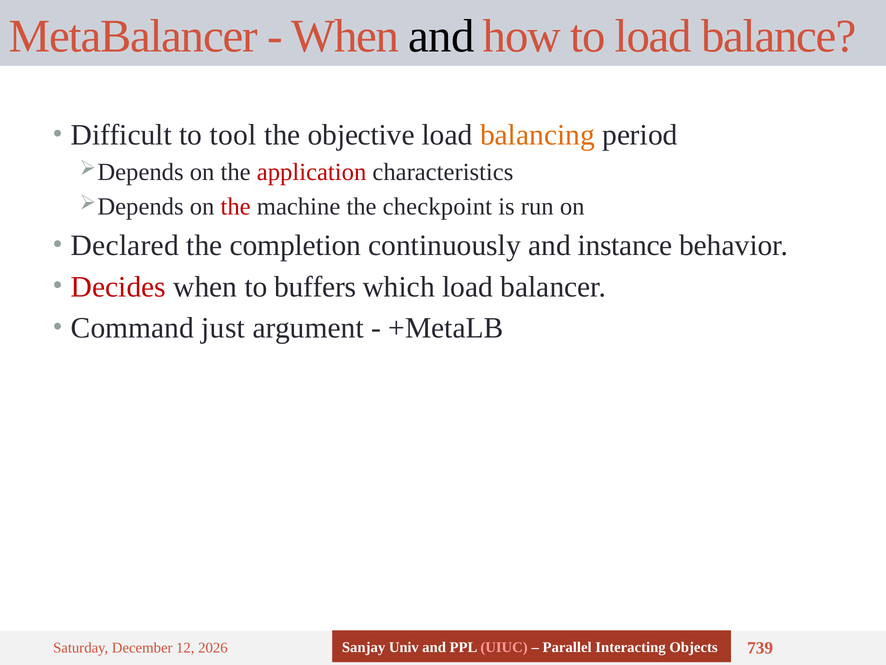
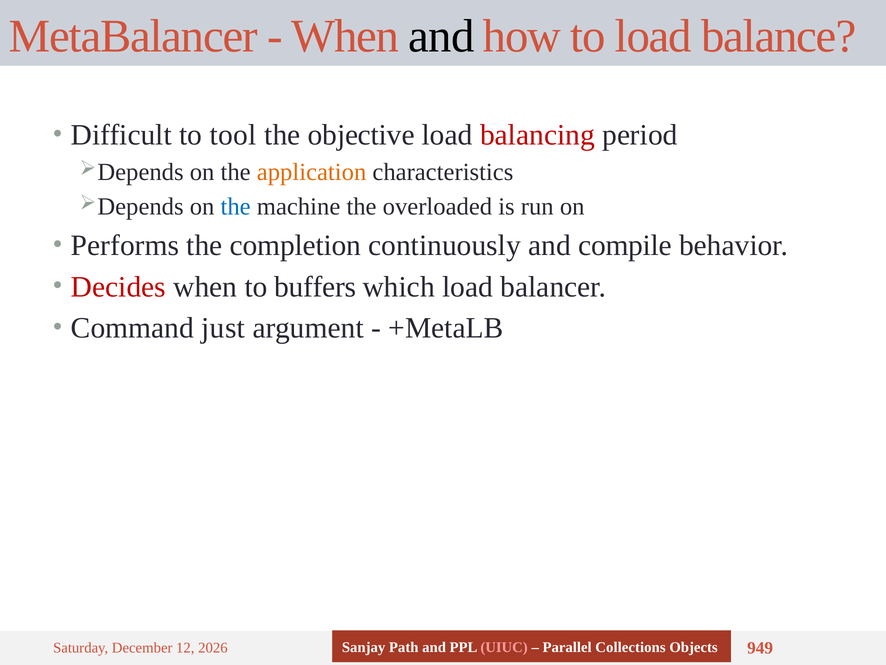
balancing colour: orange -> red (537, 135)
application colour: red -> orange (312, 172)
the colour: red -> blue (236, 207)
checkpoint: checkpoint -> overloaded (437, 207)
Declared: Declared -> Performs (125, 245)
instance: instance -> compile (625, 245)
Univ: Univ -> Path (404, 647)
Interacting: Interacting -> Collections (630, 647)
739: 739 -> 949 (760, 648)
